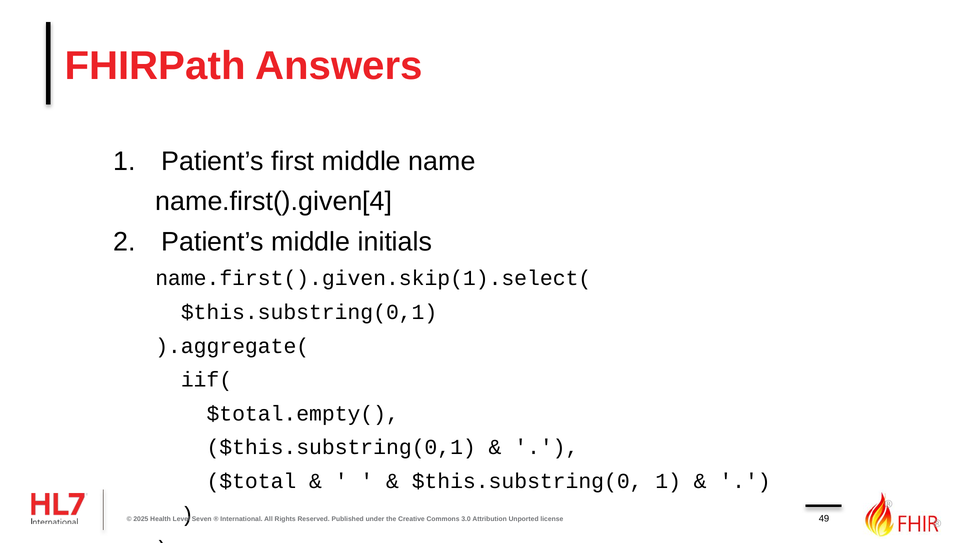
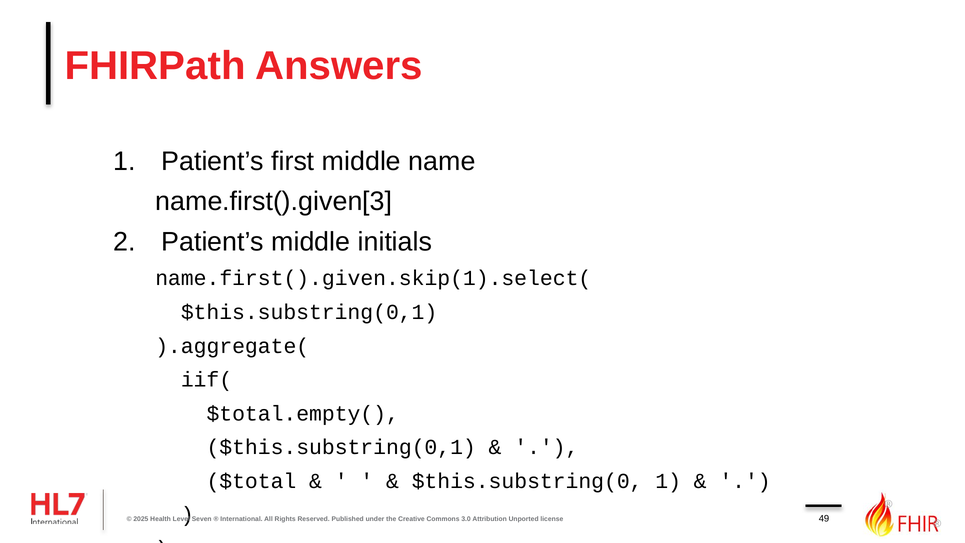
name.first().given[4: name.first().given[4 -> name.first().given[3 (274, 201)
